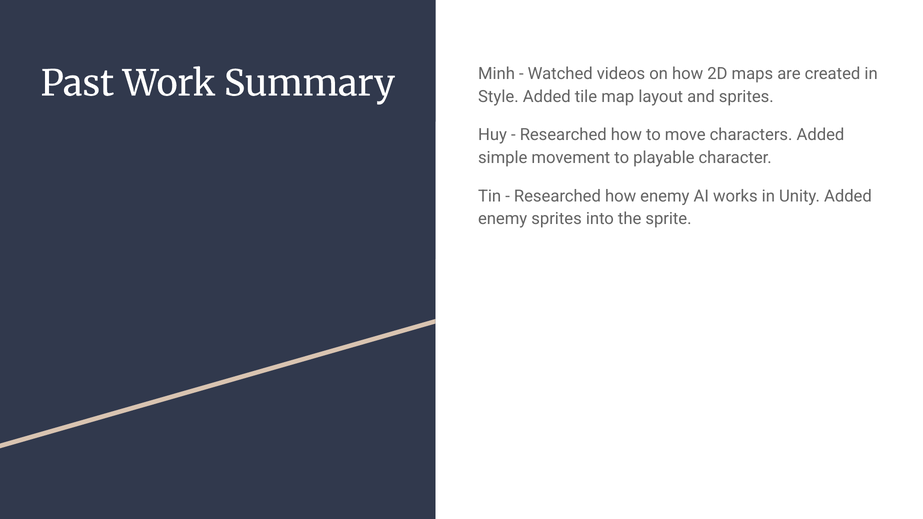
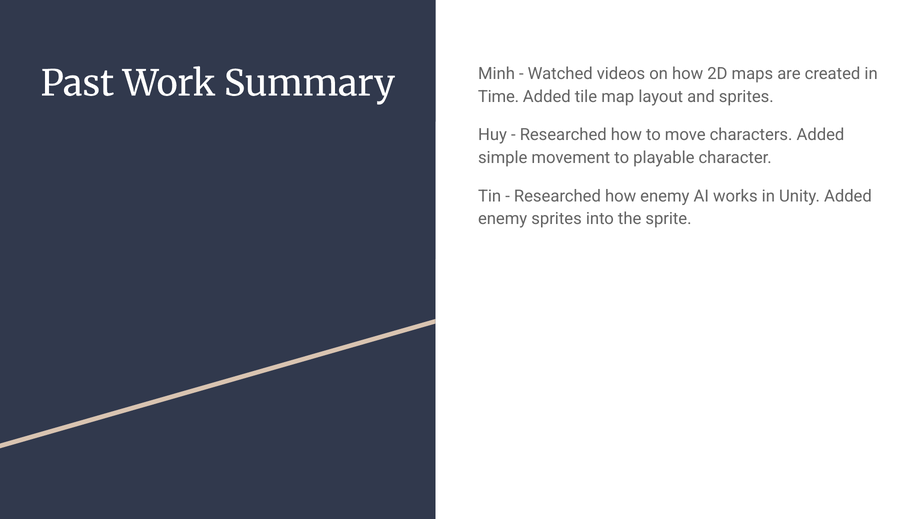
Style: Style -> Time (499, 97)
